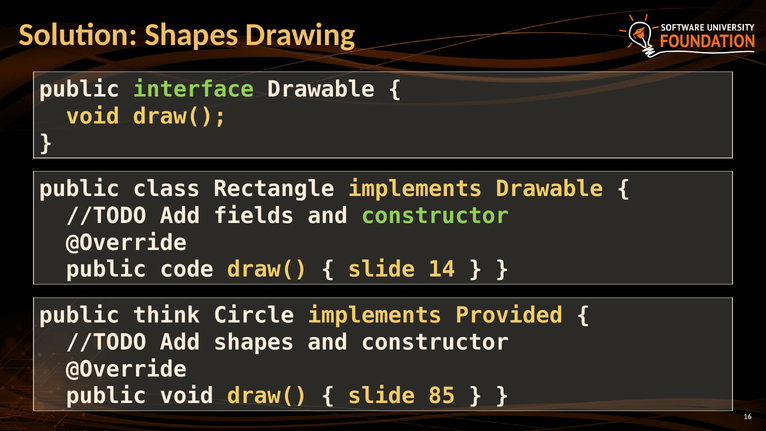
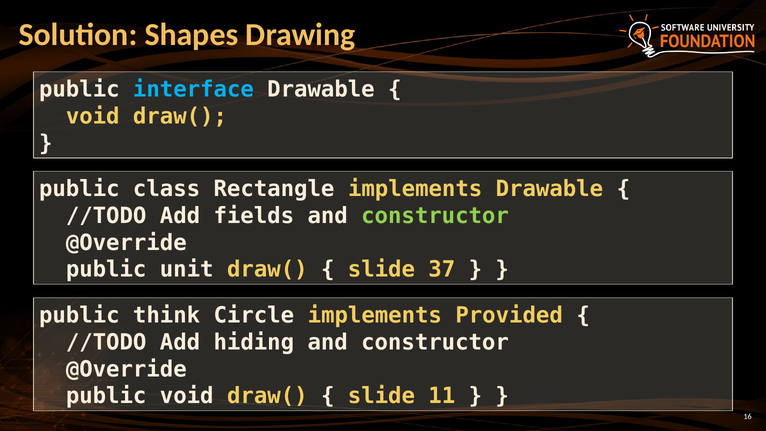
interface colour: light green -> light blue (193, 90)
code: code -> unit (187, 270)
14: 14 -> 37 (442, 270)
Add shapes: shapes -> hiding (254, 342)
85: 85 -> 11 (442, 396)
